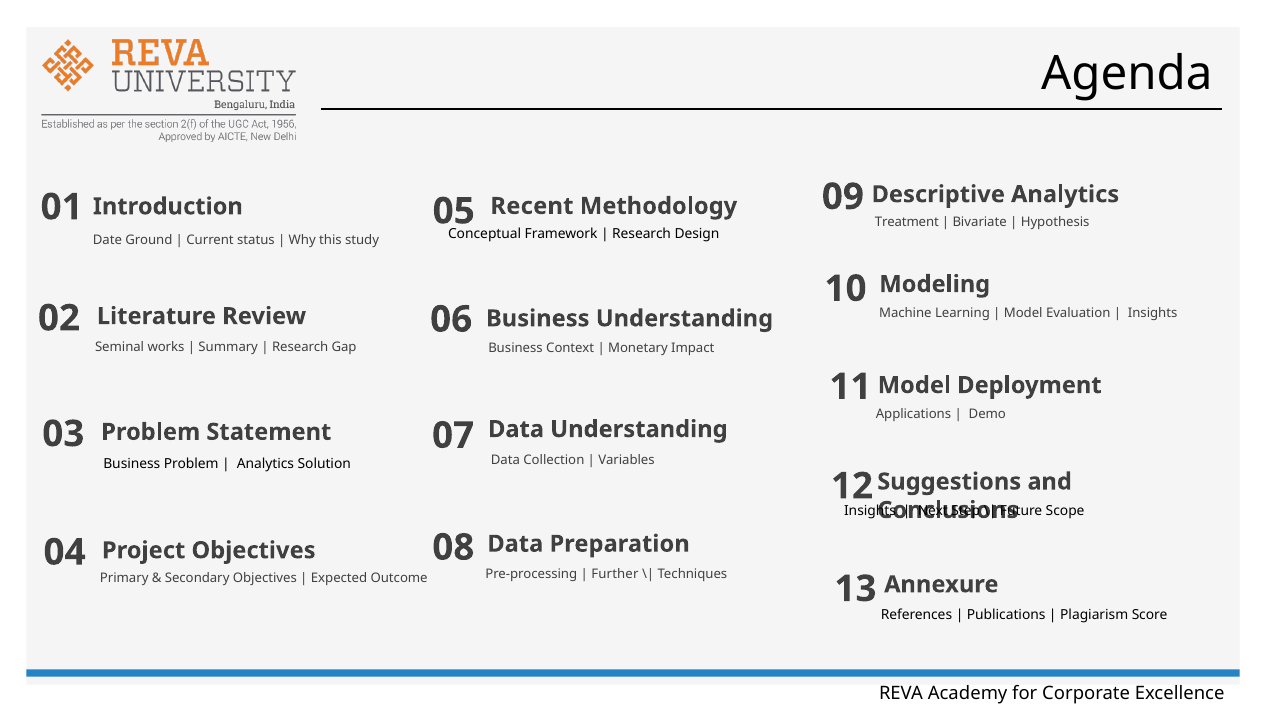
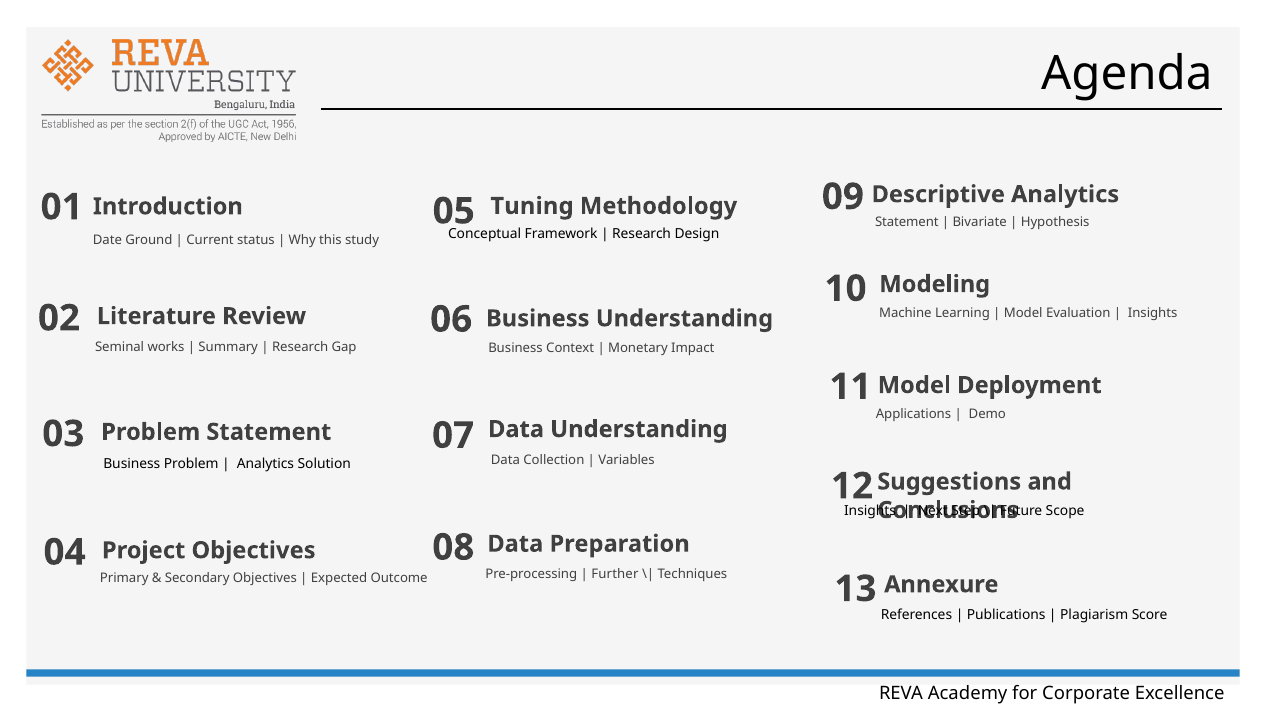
Recent: Recent -> Tuning (532, 206)
Treatment: Treatment -> Statement (907, 222)
